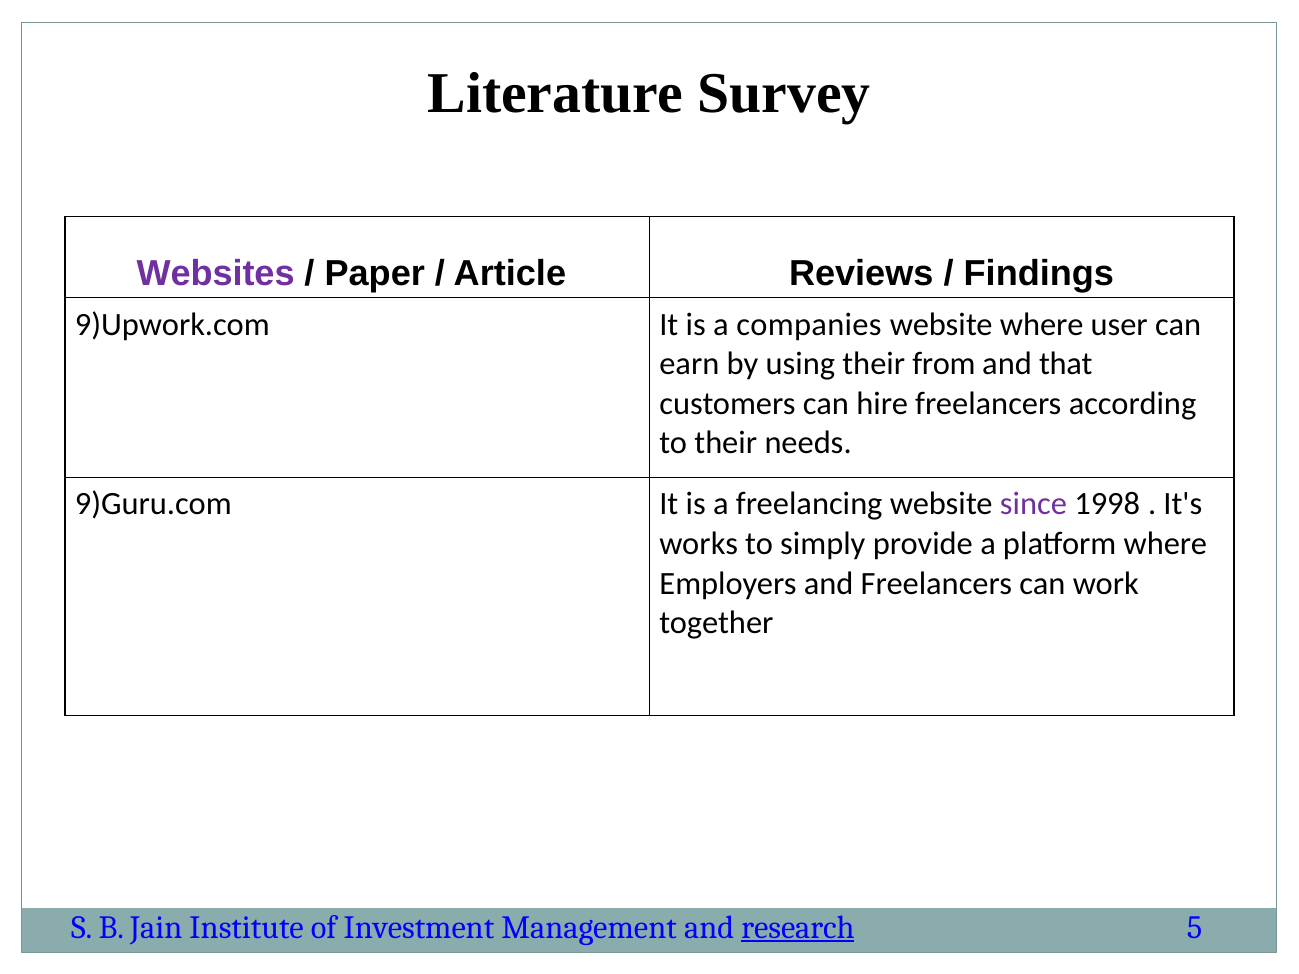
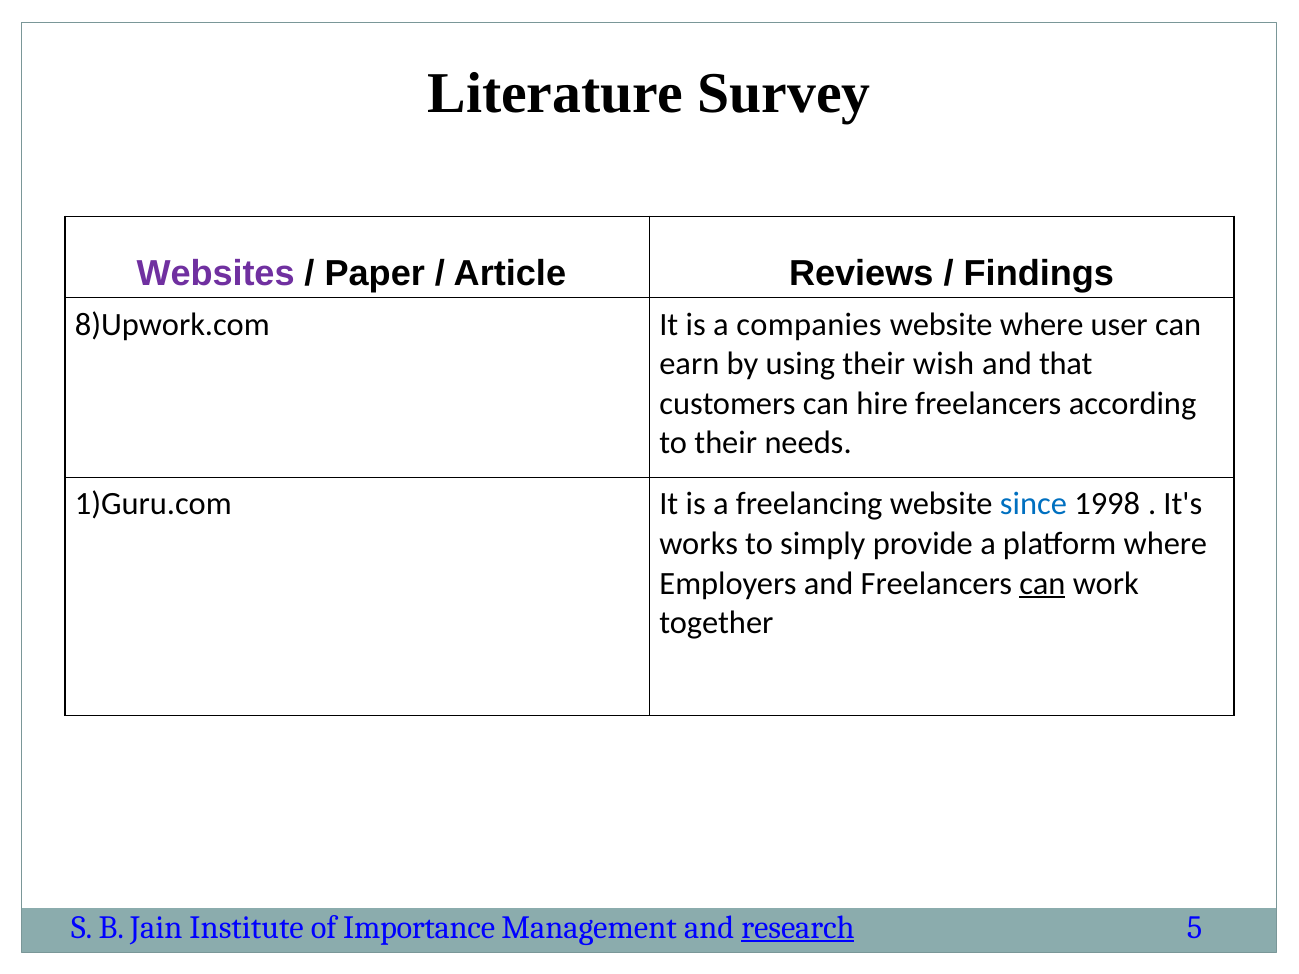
9)Upwork.com: 9)Upwork.com -> 8)Upwork.com (172, 324)
from: from -> wish (944, 364)
9)Guru.com: 9)Guru.com -> 1)Guru.com (153, 504)
since colour: purple -> blue (1033, 504)
can underline: none -> present (1042, 583)
Investment: Investment -> Importance (419, 928)
